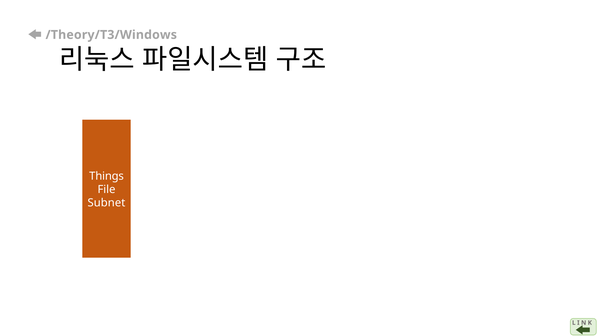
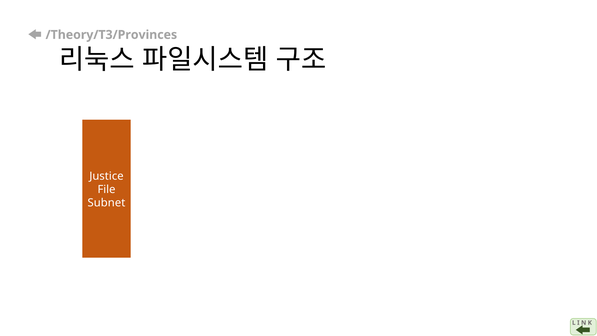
/Theory/T3/Windows: /Theory/T3/Windows -> /Theory/T3/Provinces (111, 35)
Things: Things -> Justice (106, 176)
